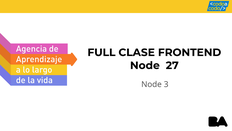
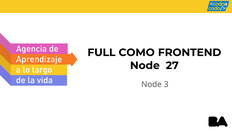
CLASE: CLASE -> COMO (137, 52)
